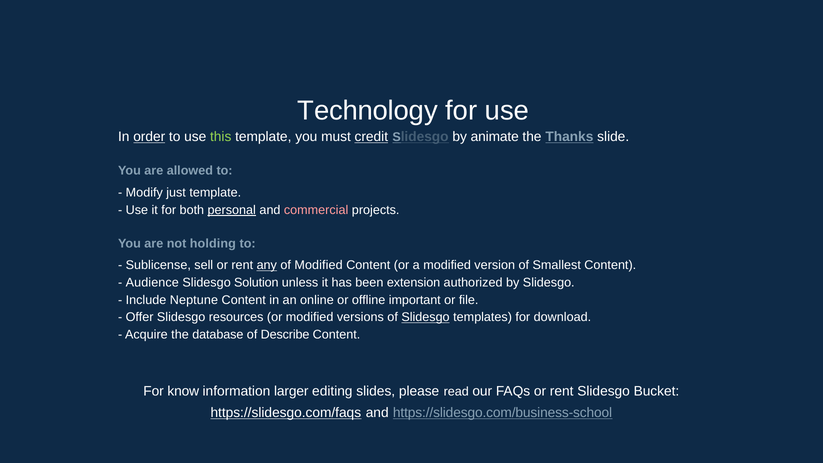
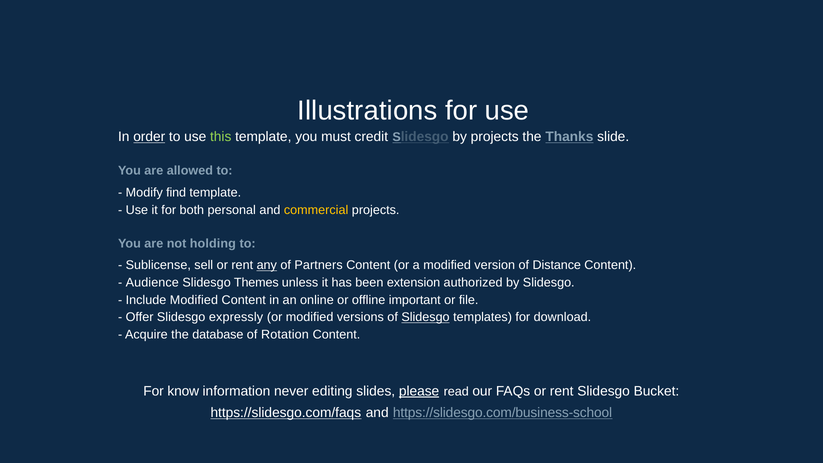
Technology: Technology -> Illustrations (367, 111)
credit underline: present -> none (371, 137)
by animate: animate -> projects (495, 137)
just: just -> find (176, 193)
personal underline: present -> none (232, 210)
commercial colour: pink -> yellow (316, 210)
of Modified: Modified -> Partners (319, 265)
Smallest: Smallest -> Distance (557, 265)
Solution: Solution -> Themes (256, 283)
Include Neptune: Neptune -> Modified (194, 300)
resources: resources -> expressly (236, 317)
Describe: Describe -> Rotation (285, 335)
larger: larger -> never (291, 391)
please underline: none -> present (419, 391)
